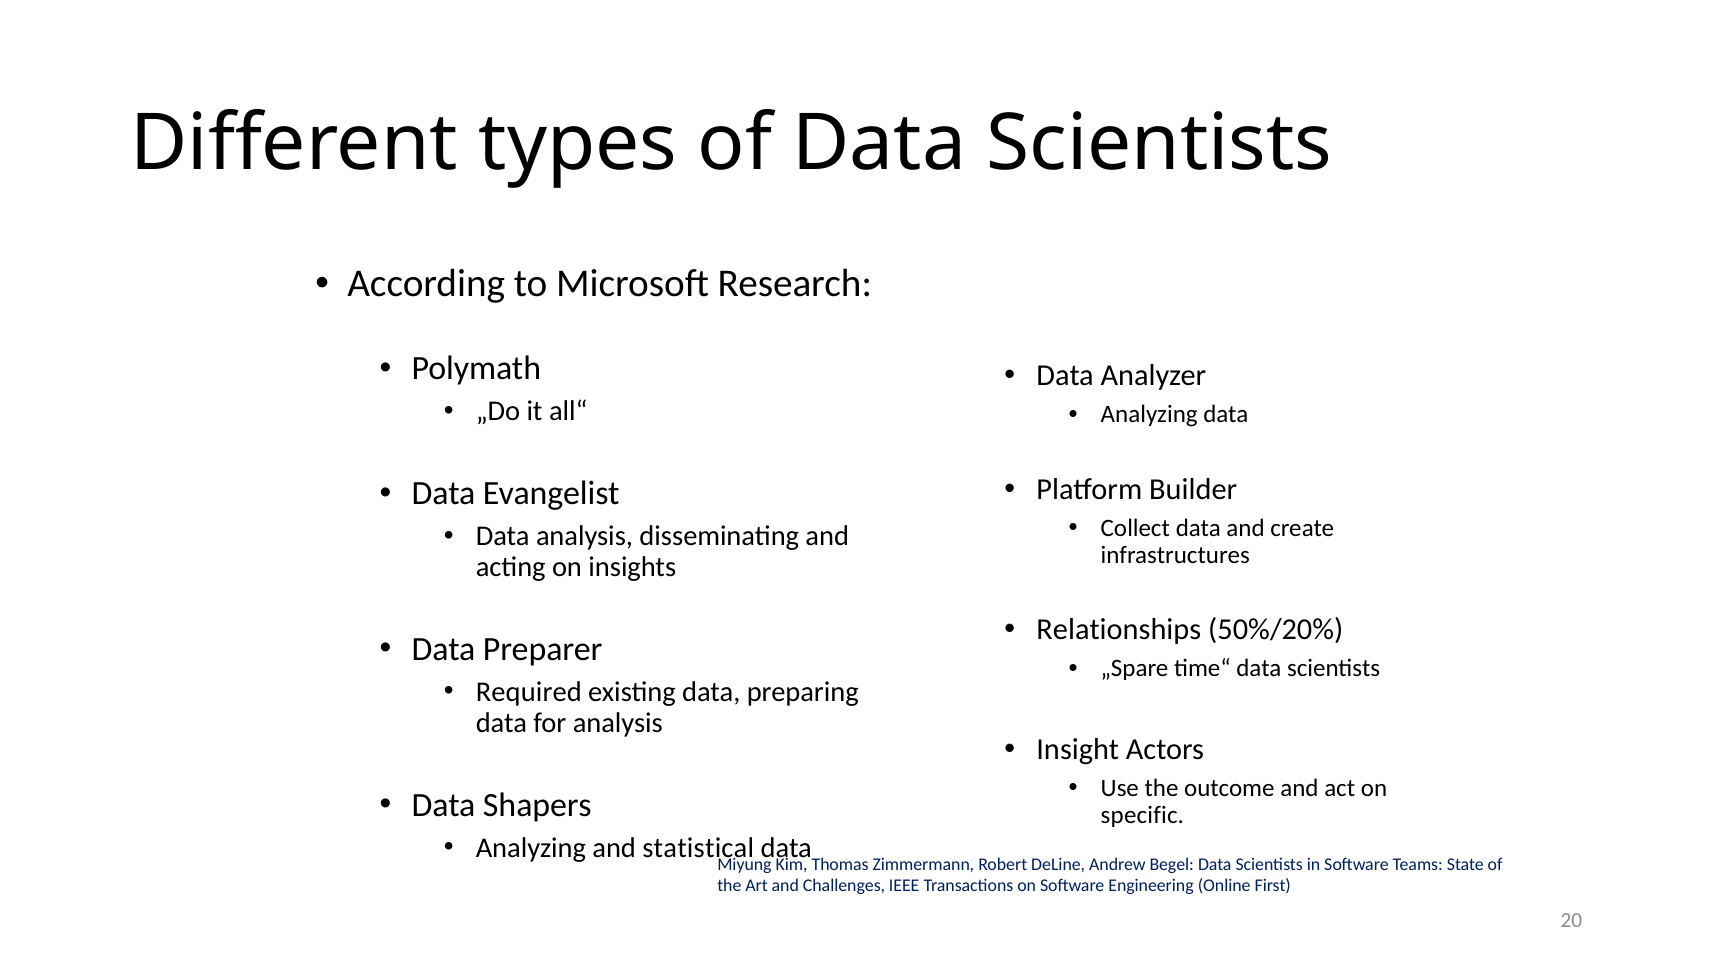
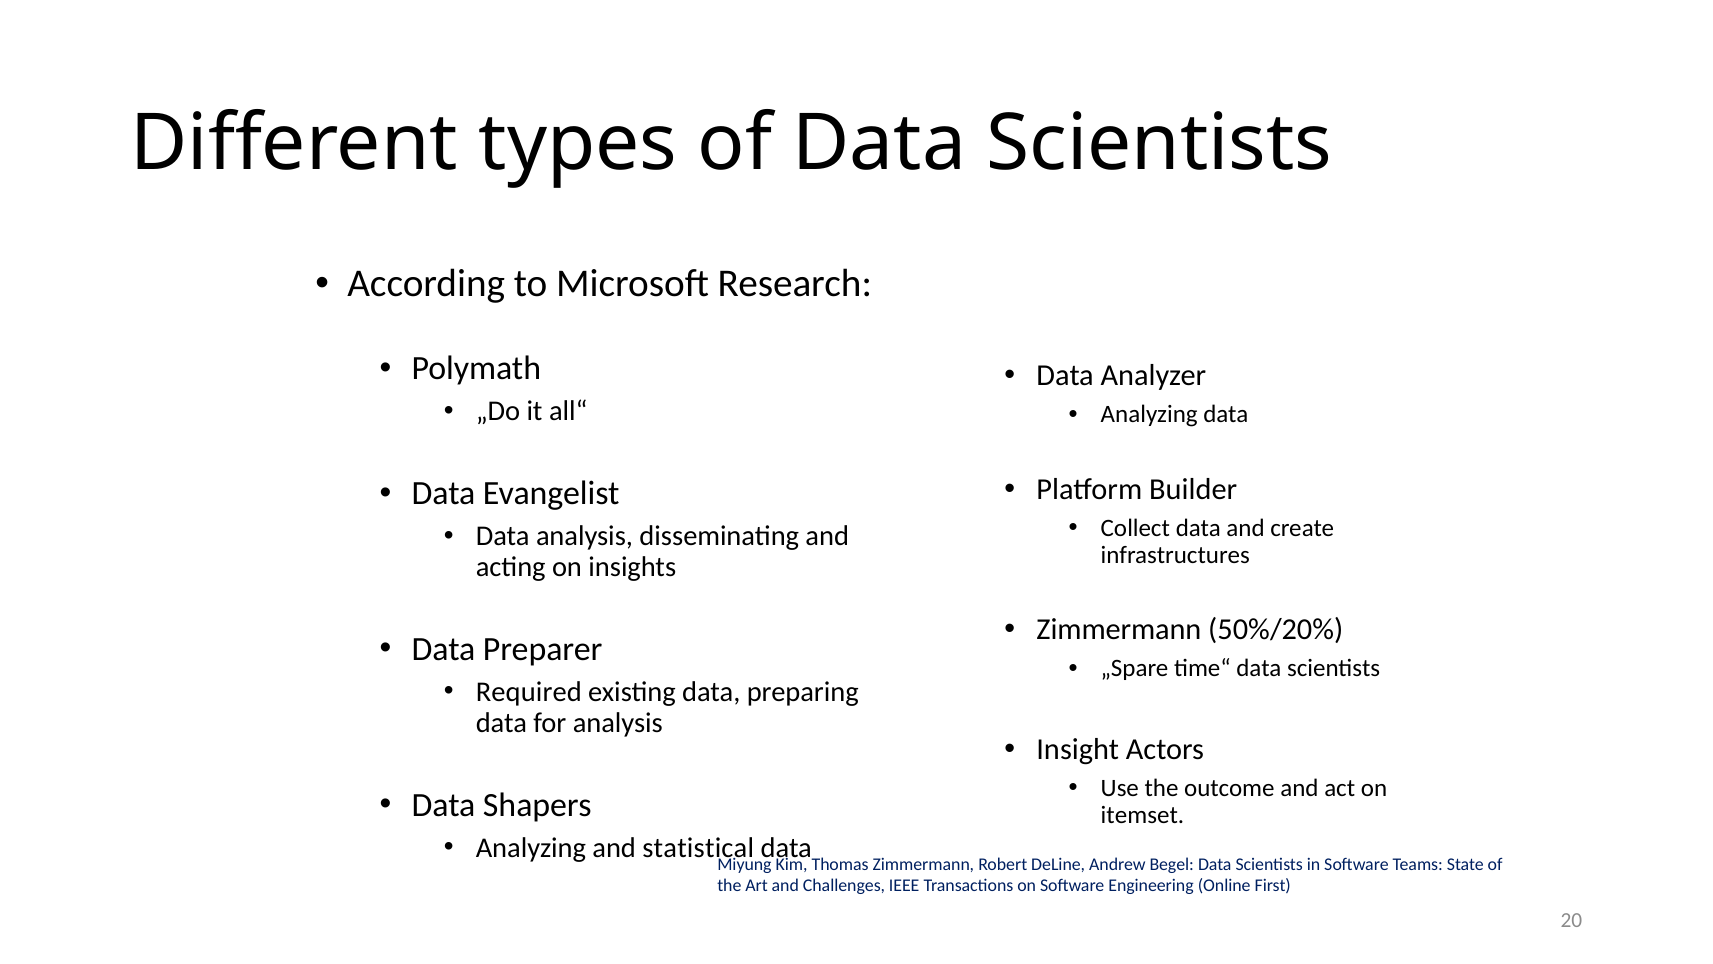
Relationships: Relationships -> Zimmermann (1119, 629)
specific: specific -> itemset (1142, 815)
